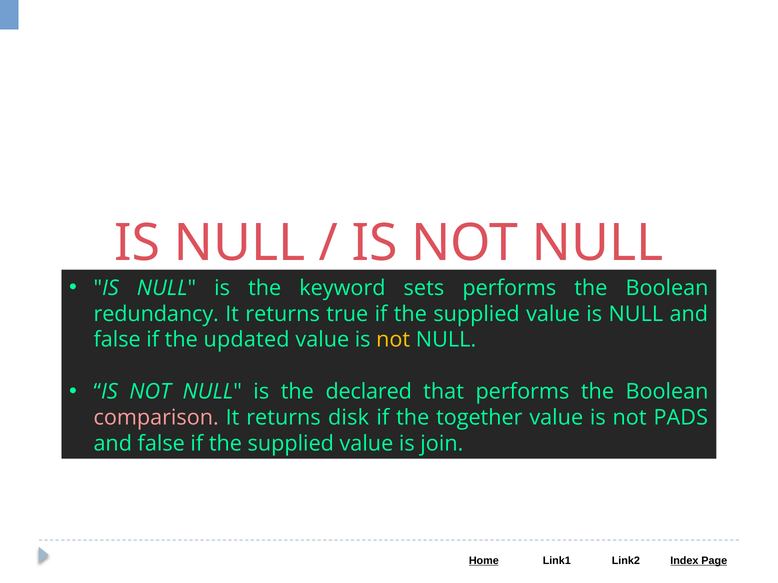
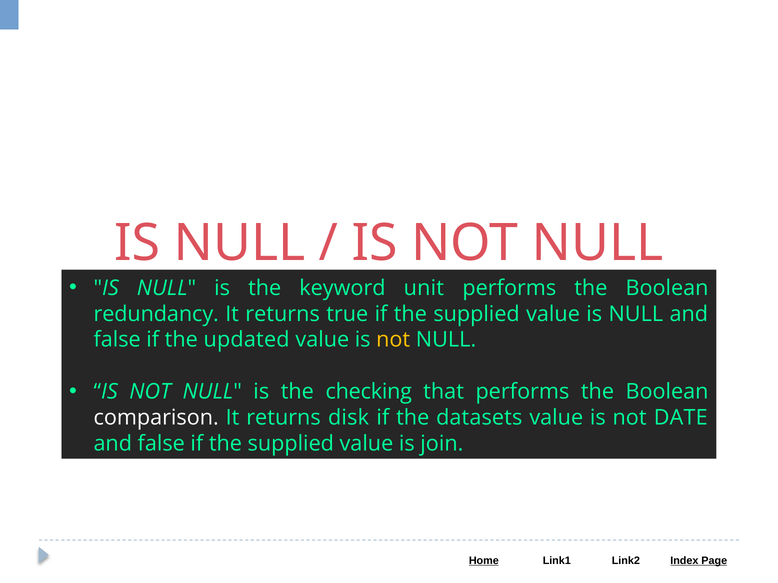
sets: sets -> unit (424, 288)
declared: declared -> checking (369, 392)
comparison colour: pink -> white (156, 418)
together: together -> datasets (479, 418)
PADS: PADS -> DATE (681, 418)
